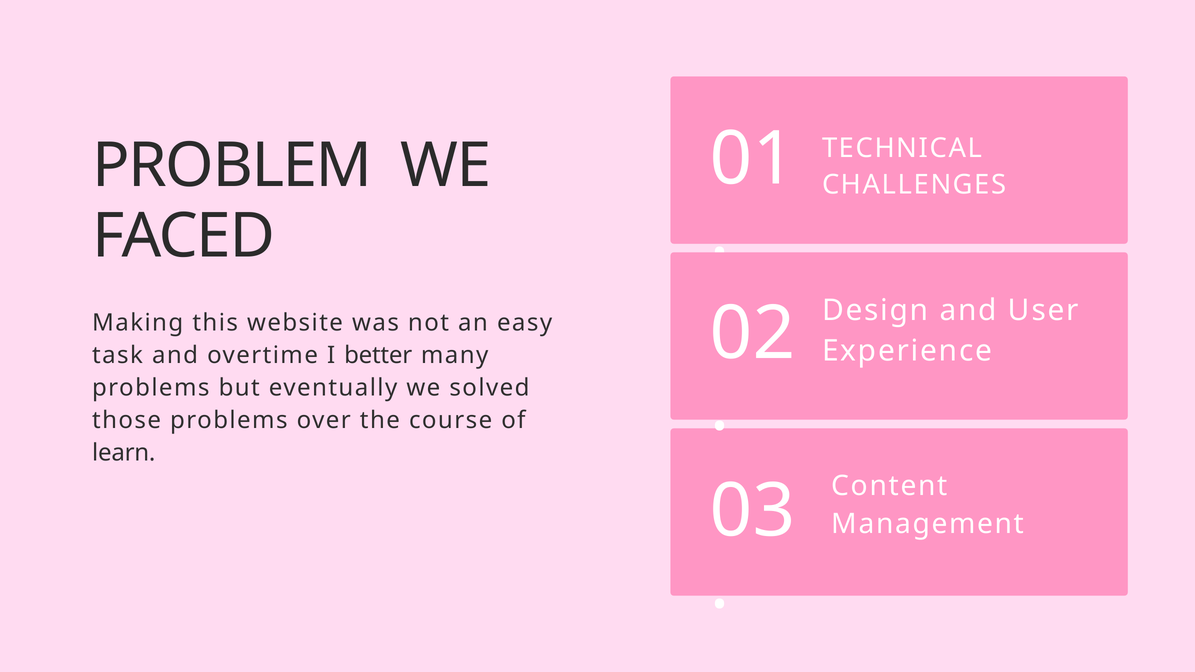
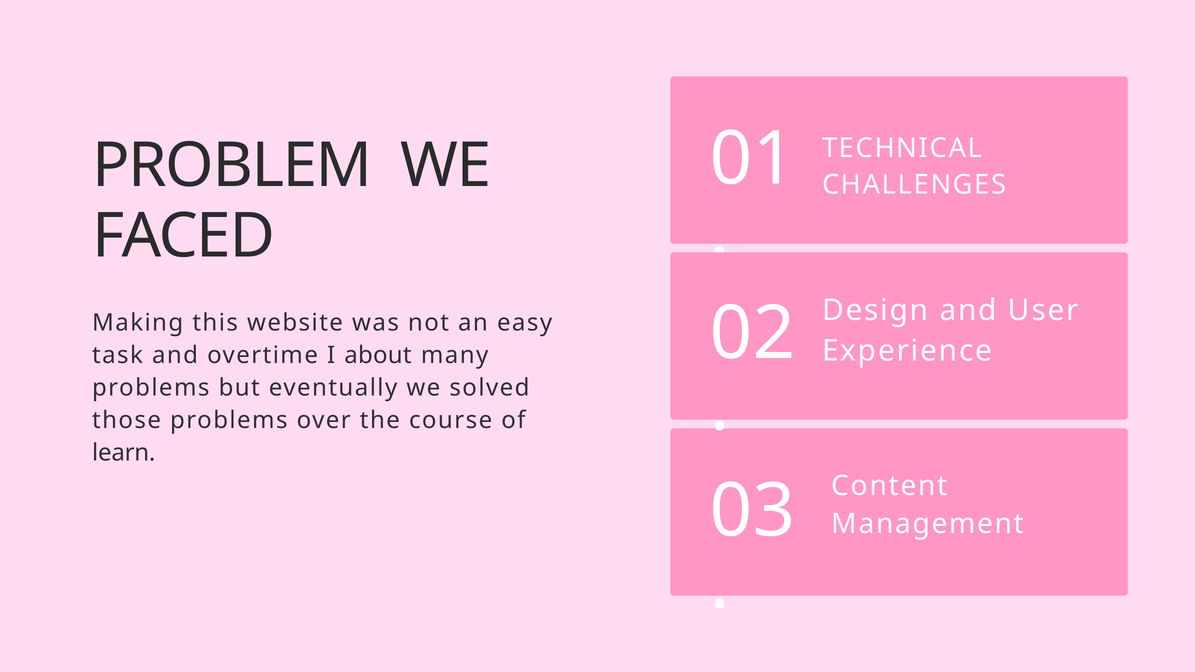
better: better -> about (378, 355)
